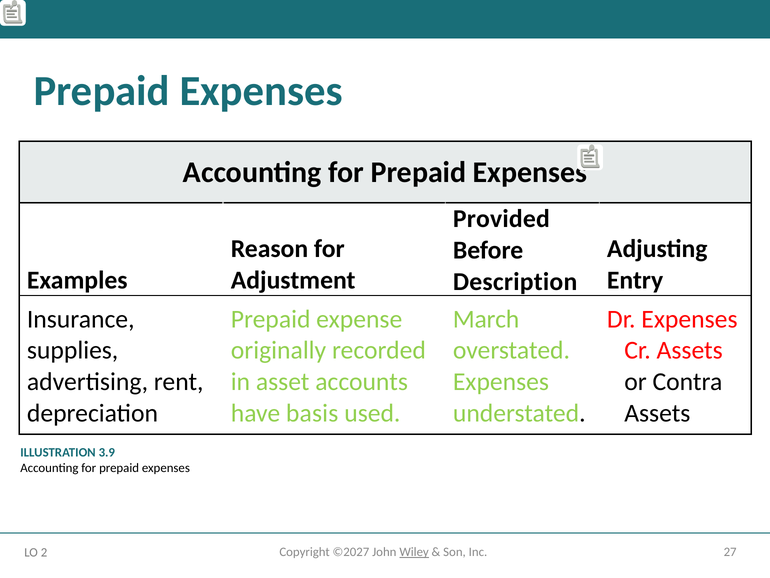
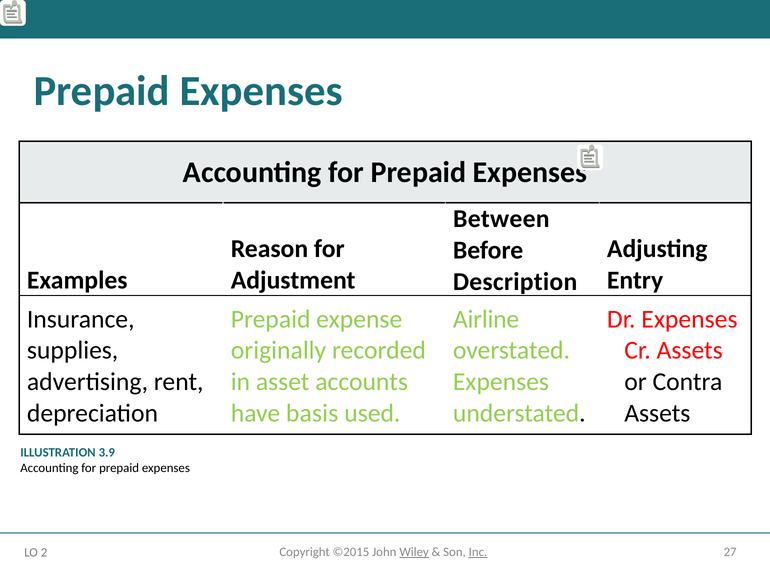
Provided: Provided -> Between (501, 219)
March: March -> Airline (486, 319)
©2027: ©2027 -> ©2015 (351, 552)
Inc underline: none -> present (478, 552)
